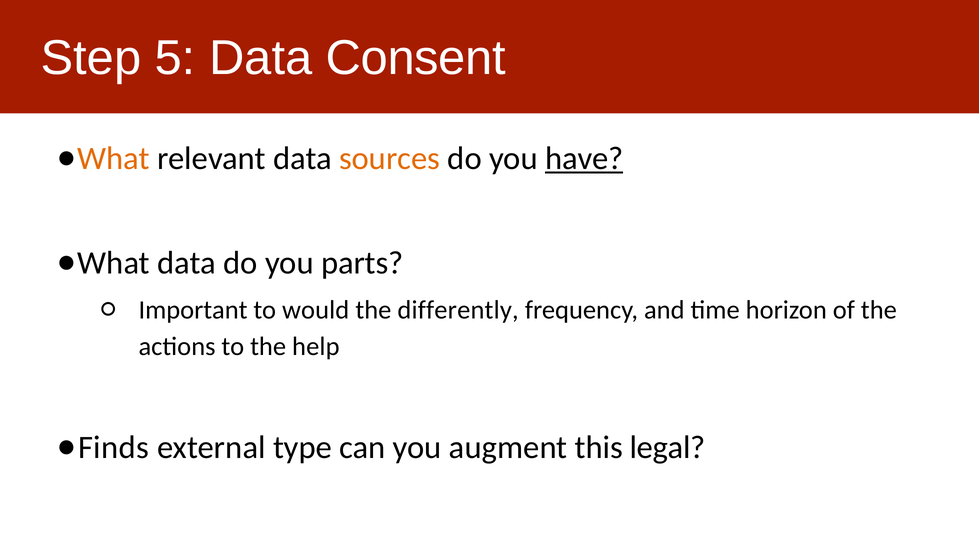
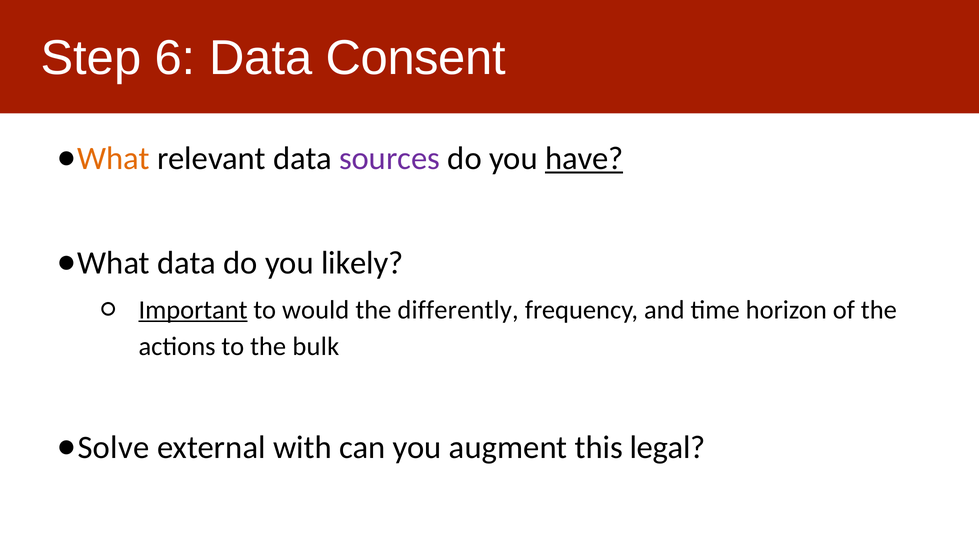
5: 5 -> 6 (175, 58)
sources colour: orange -> purple (390, 158)
parts: parts -> likely (362, 263)
Important underline: none -> present (193, 310)
help: help -> bulk (316, 346)
Finds: Finds -> Solve (113, 447)
type: type -> with (302, 447)
